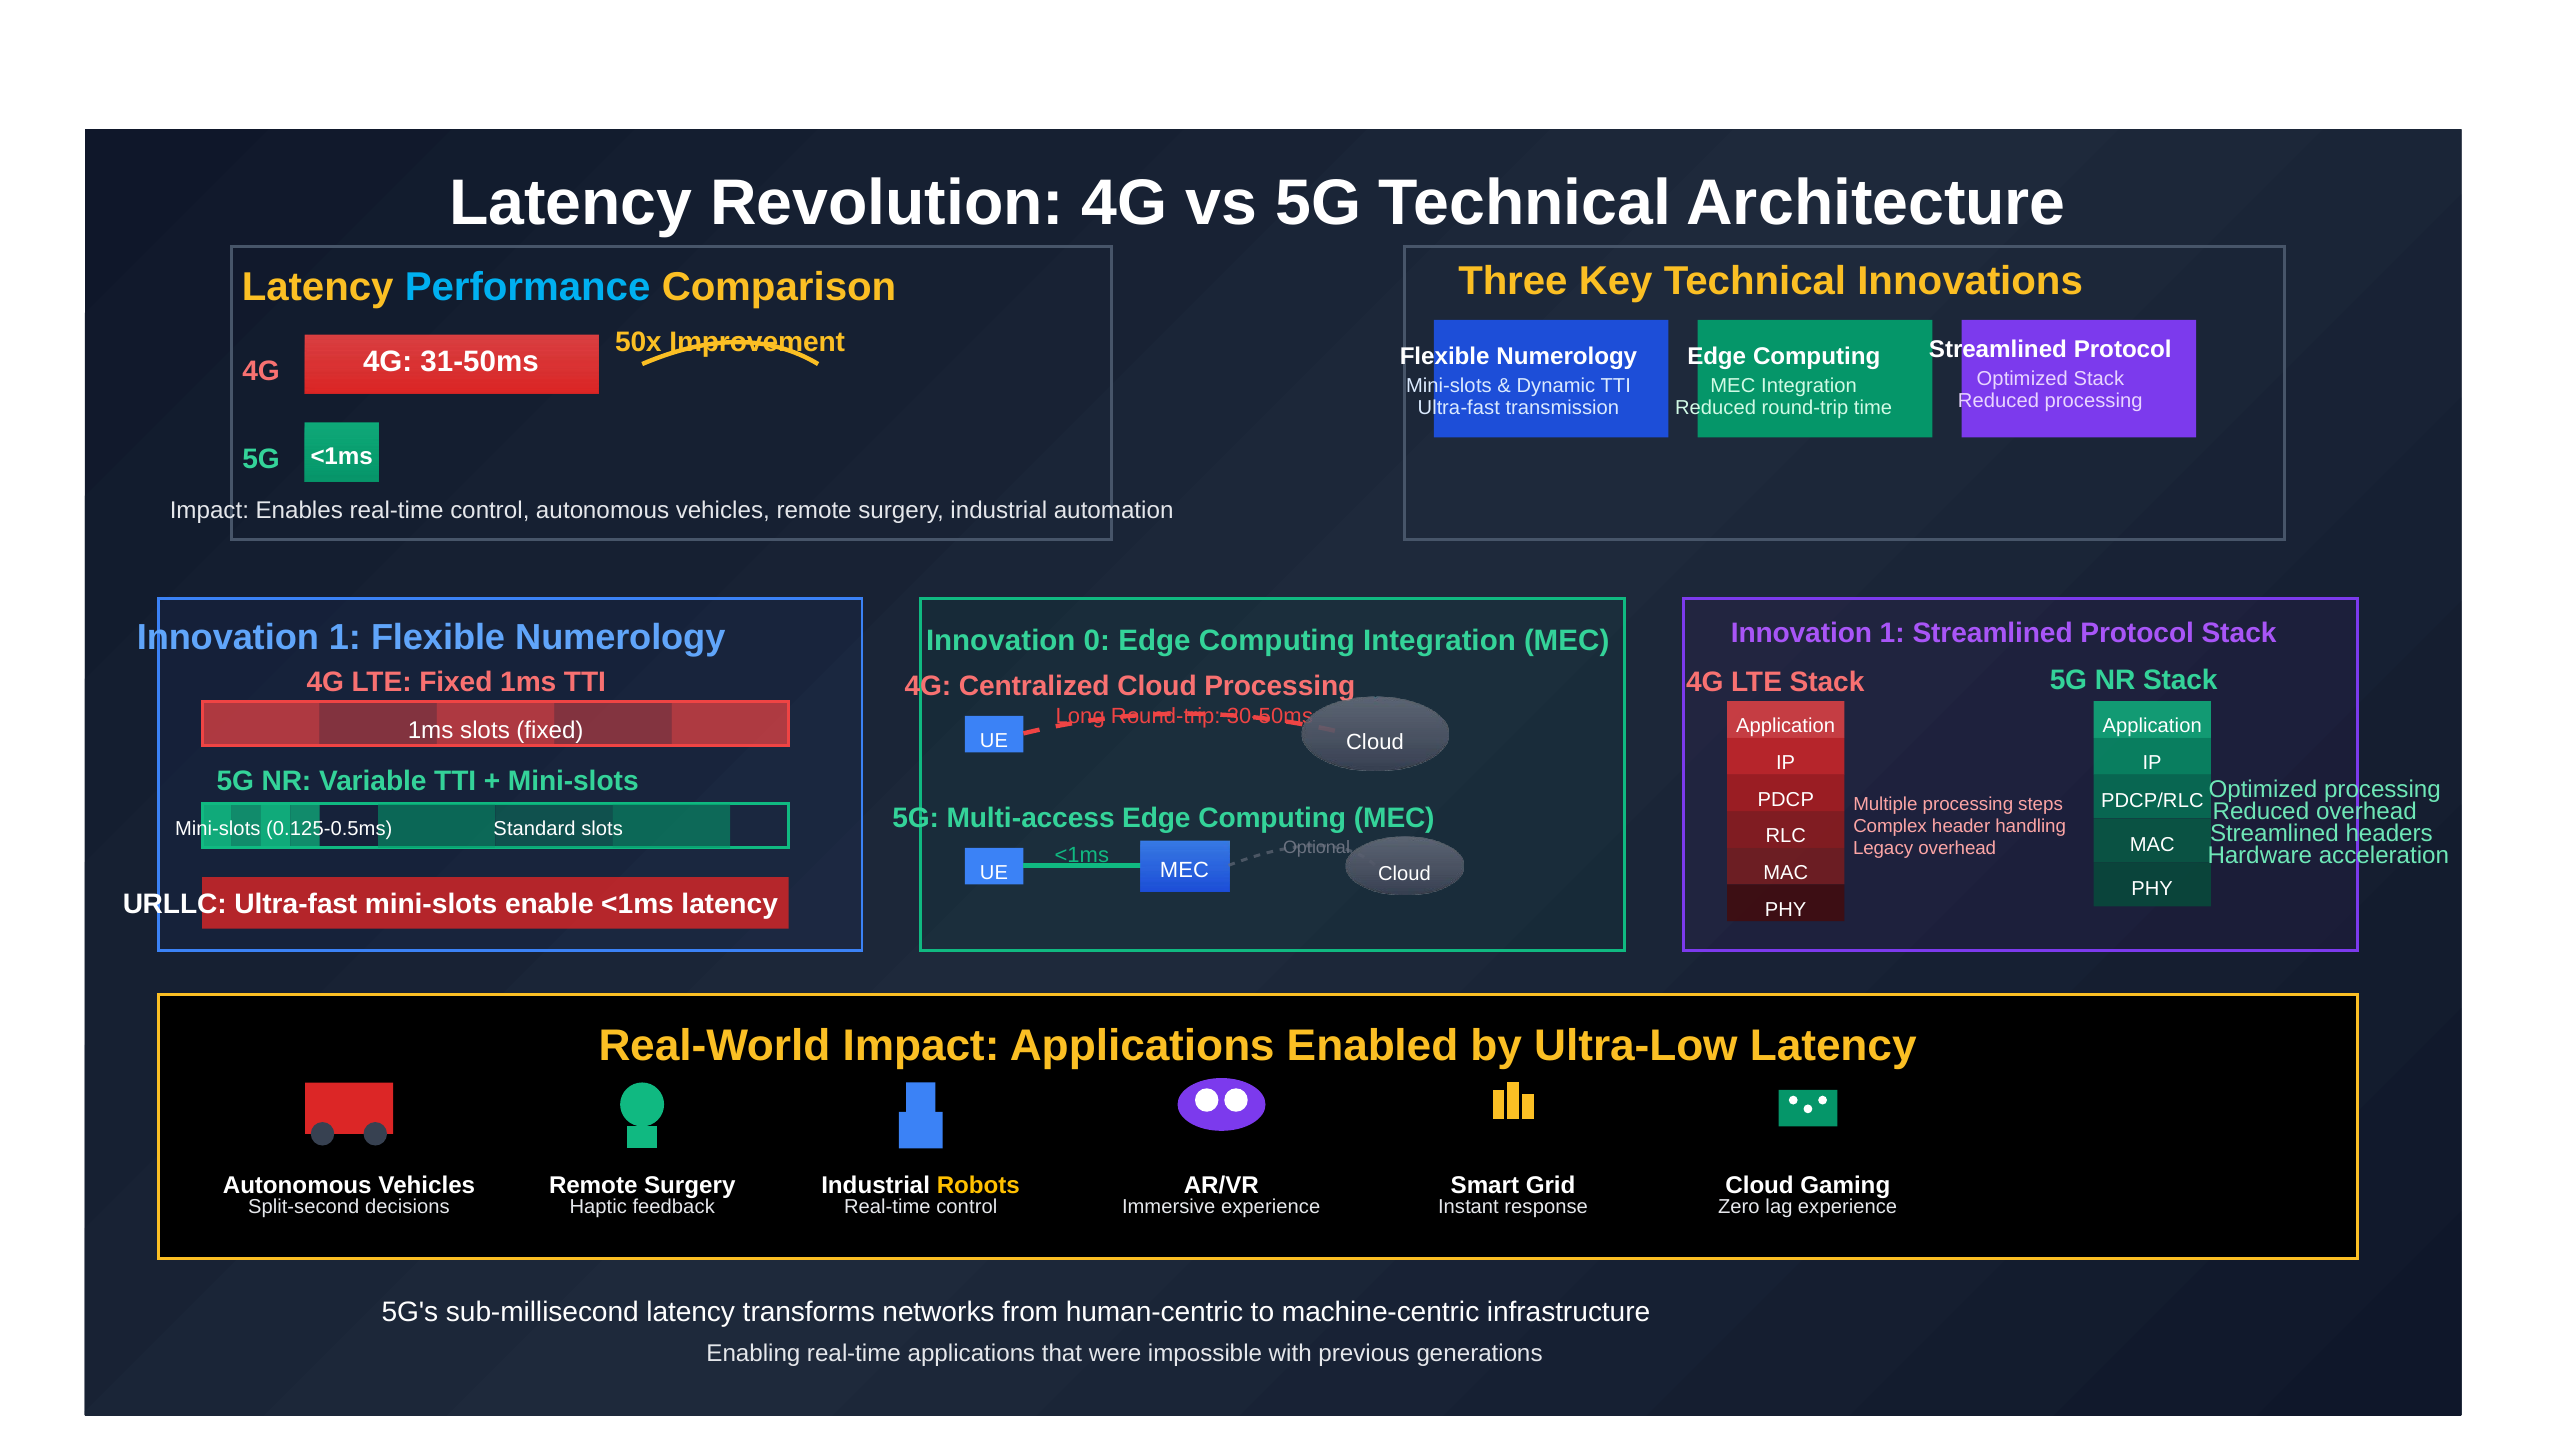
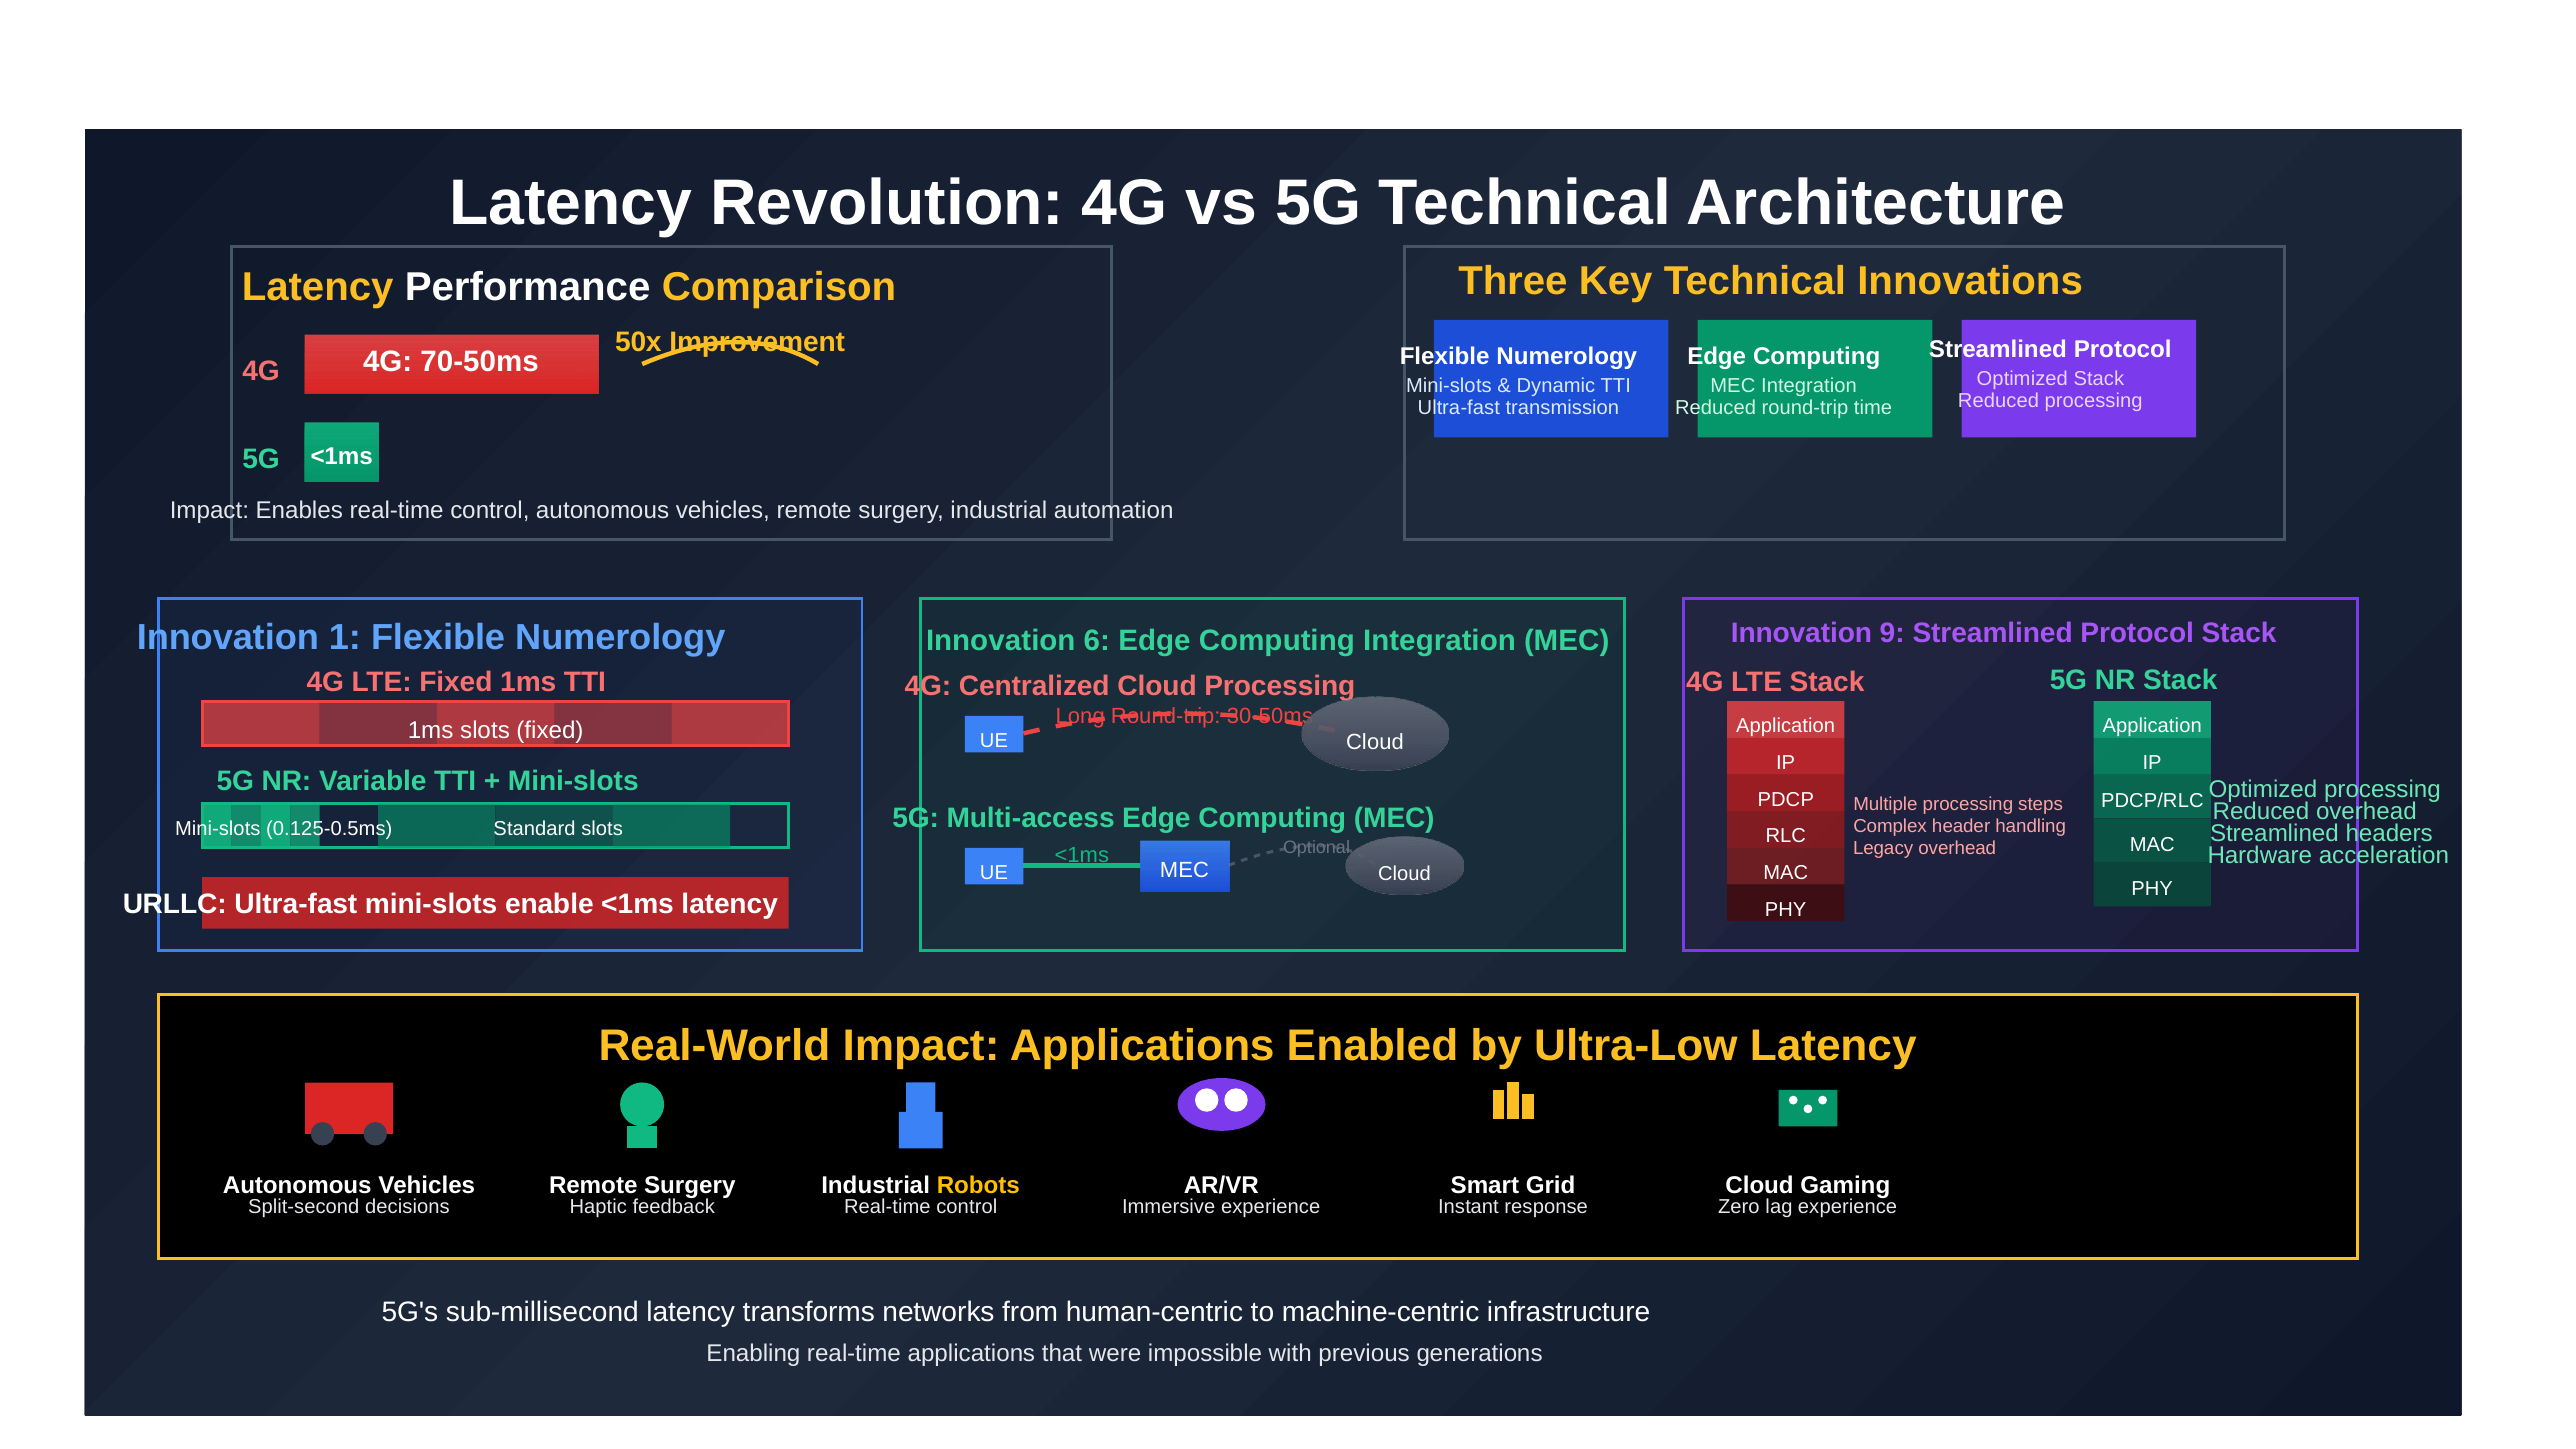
Performance colour: light blue -> white (528, 287)
31-50ms: 31-50ms -> 70-50ms (480, 362)
1: 1 -> 9 (1892, 633)
0: 0 -> 6 (1097, 641)
